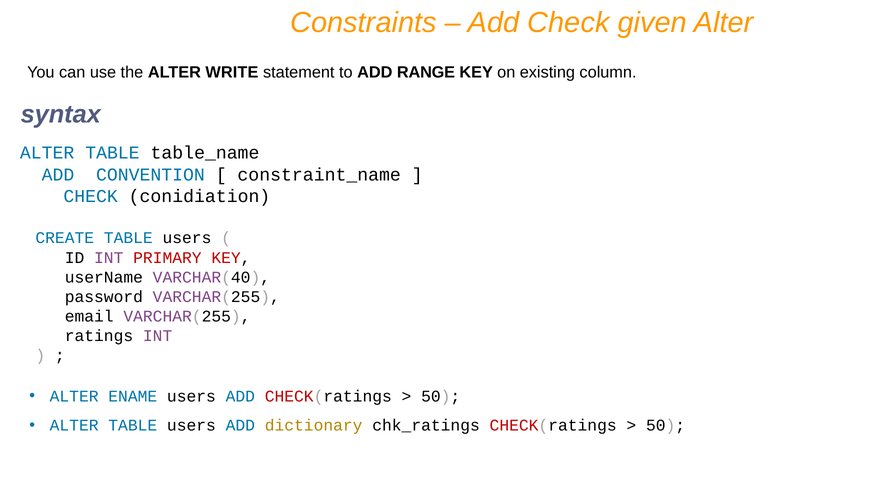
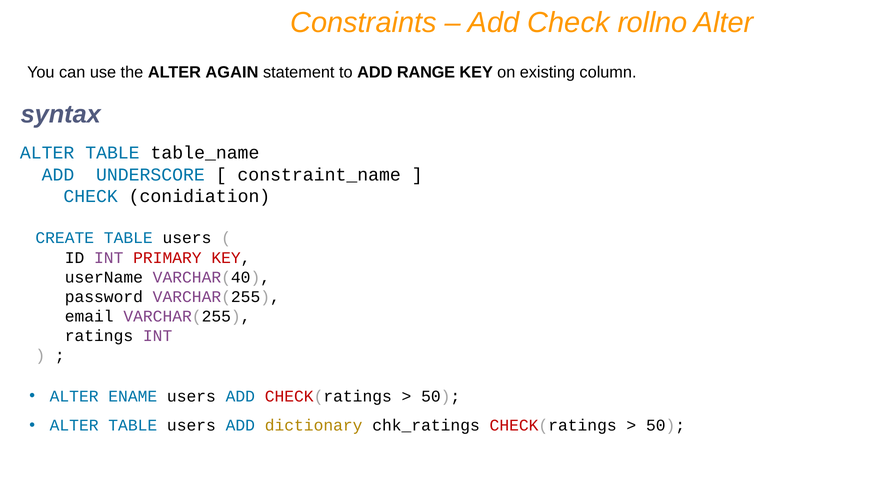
given: given -> rollno (652, 23)
WRITE: WRITE -> AGAIN (232, 72)
CONVENTION: CONVENTION -> UNDERSCORE (150, 175)
